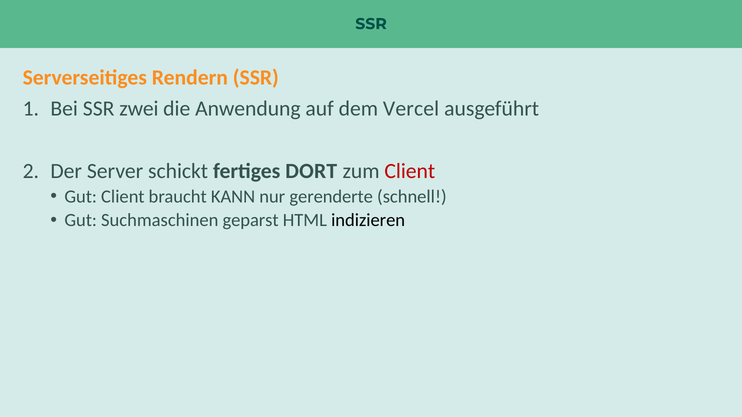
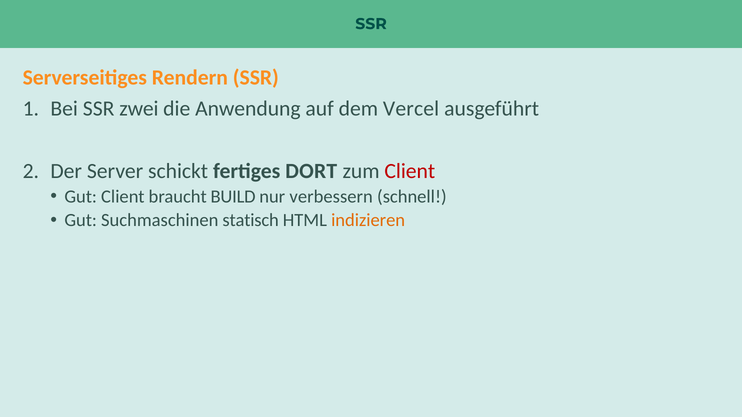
KANN: KANN -> BUILD (233, 197)
gerenderte: gerenderte -> verbessern (331, 197)
geparst: geparst -> statisch (251, 221)
indizieren colour: black -> orange (368, 221)
